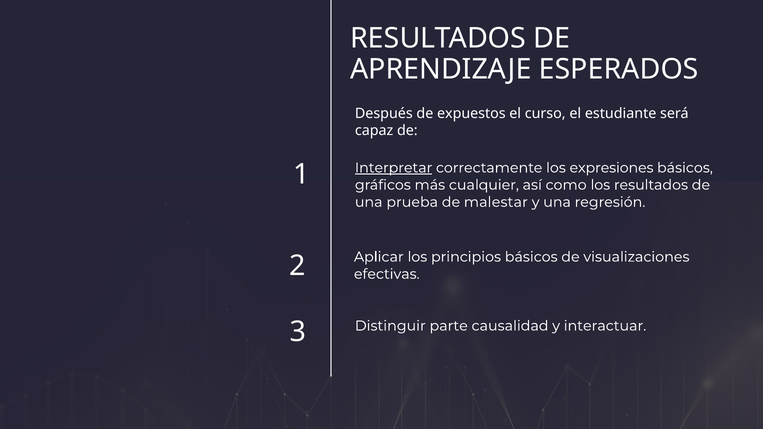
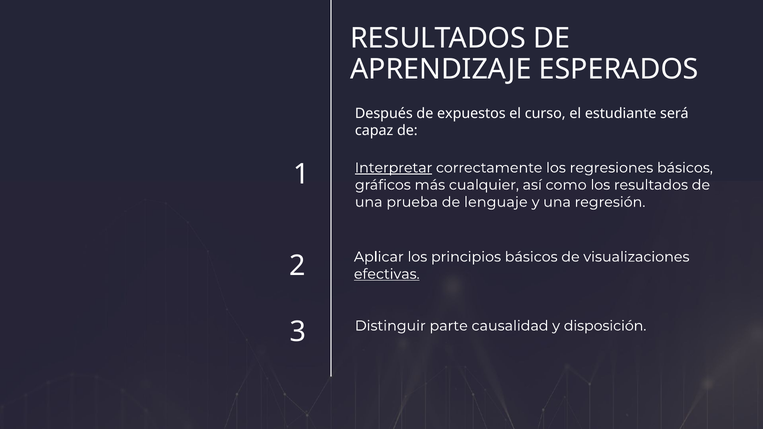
expresiones: expresiones -> regresiones (611, 168)
malestar: malestar -> lenguaje (496, 202)
efectivas underline: none -> present (387, 274)
interactuar: interactuar -> disposición (605, 326)
